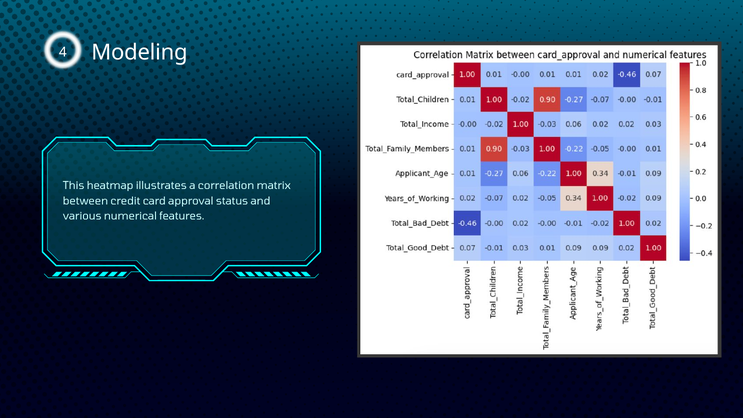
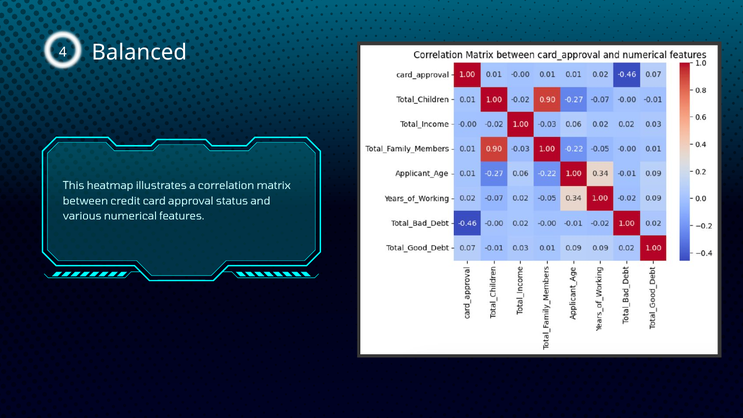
Modeling: Modeling -> Balanced (139, 52)
